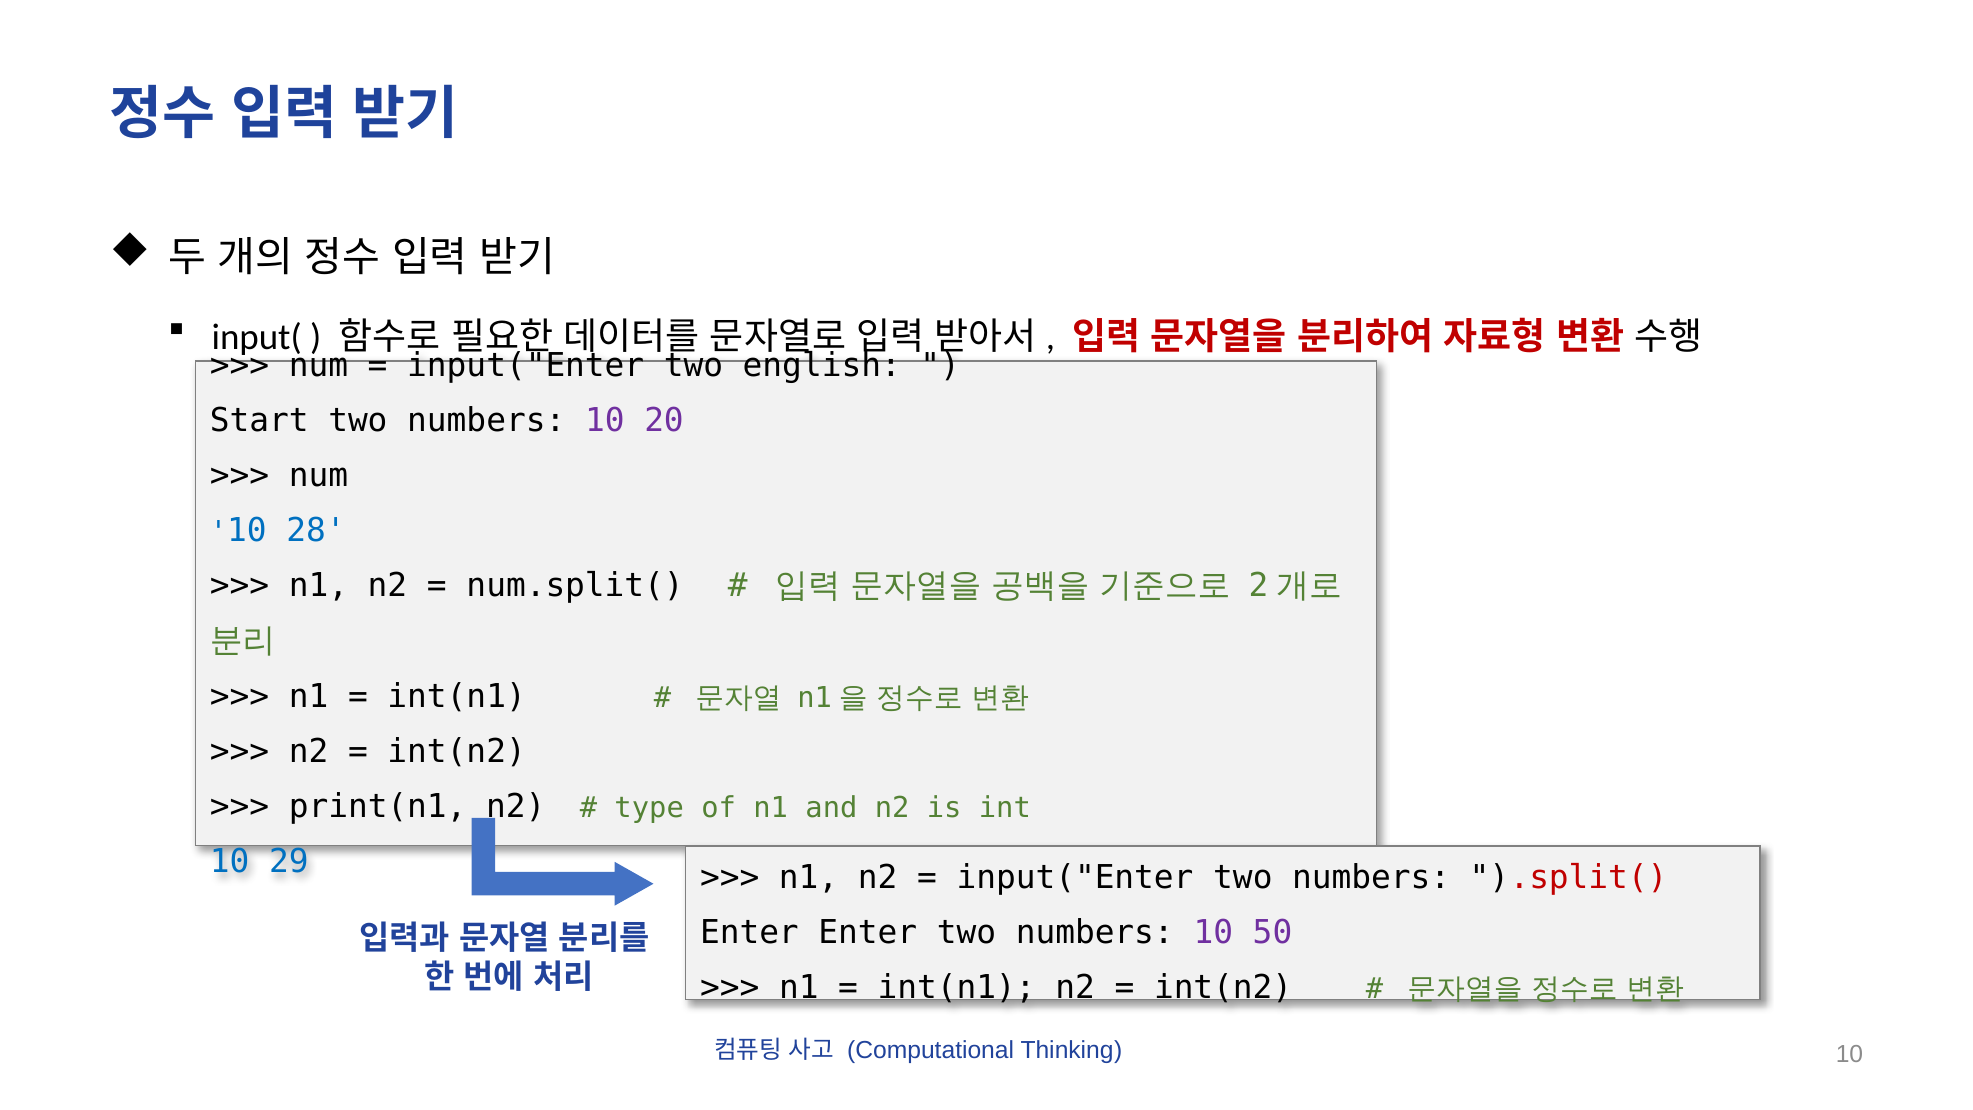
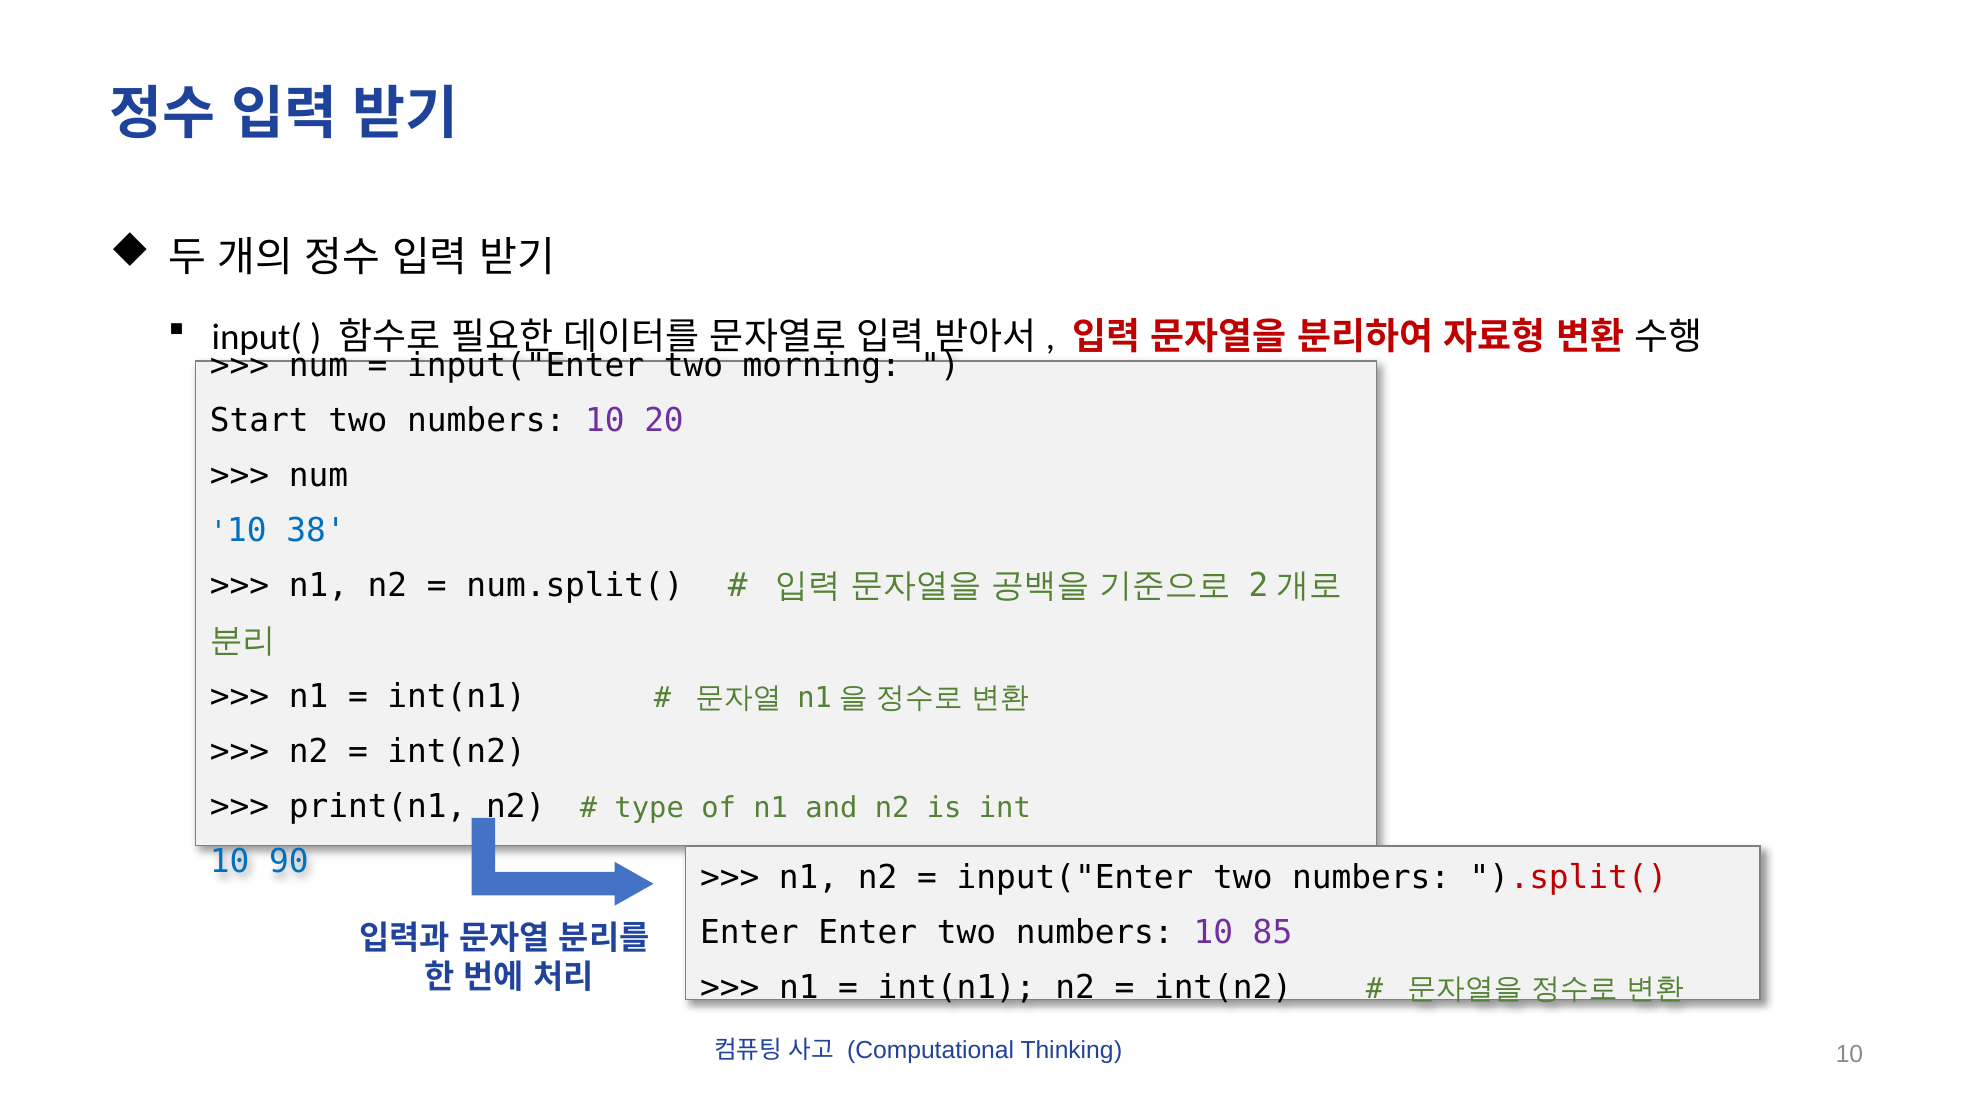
english: english -> morning (822, 365)
28: 28 -> 38 (316, 531)
29: 29 -> 90 (289, 862)
50: 50 -> 85 (1273, 933)
